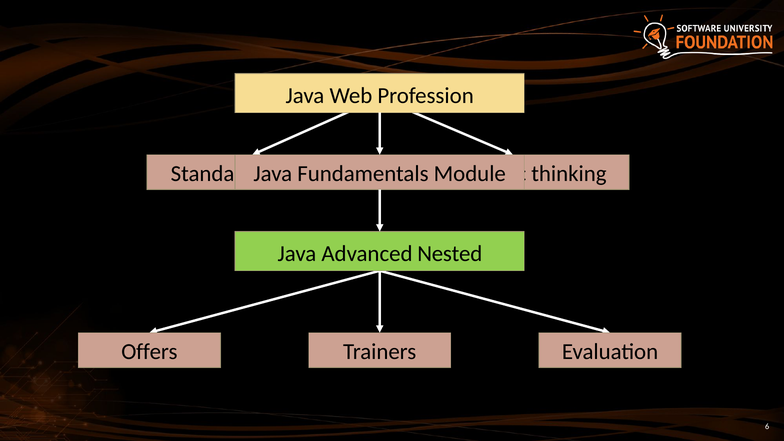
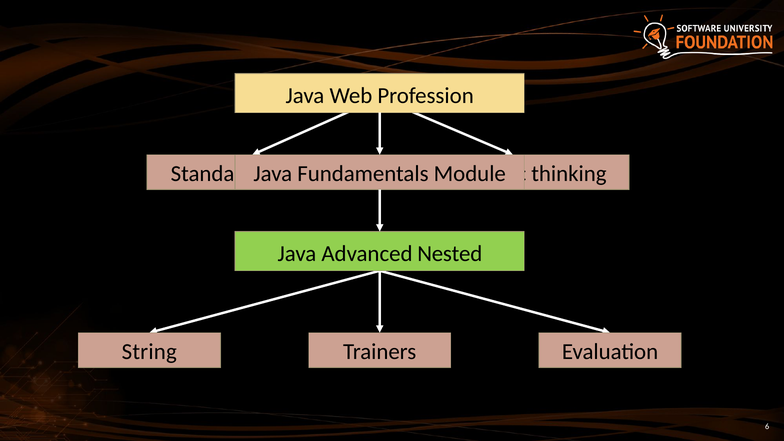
Offers: Offers -> String (149, 352)
